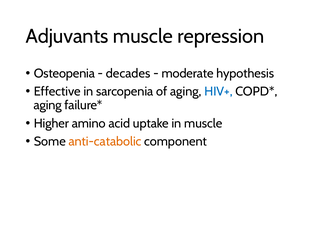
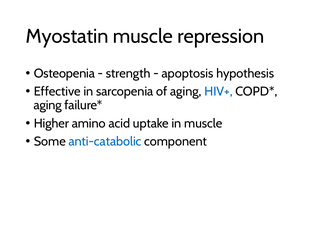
Adjuvants: Adjuvants -> Myostatin (67, 37)
decades: decades -> strength (128, 73)
moderate: moderate -> apoptosis (188, 73)
anti-catabolic colour: orange -> blue (105, 142)
